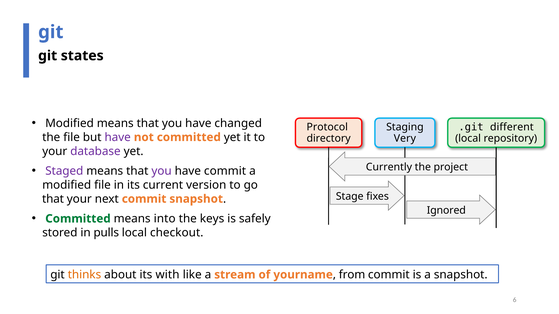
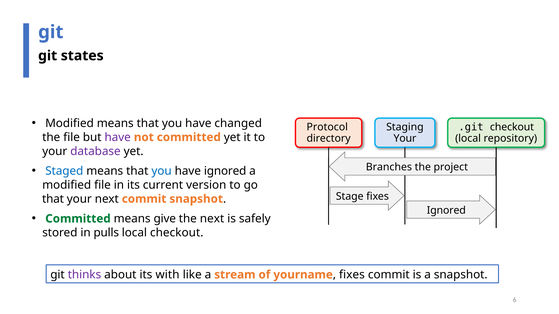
.git different: different -> checkout (512, 127)
Very: Very -> Your (405, 138)
Currently: Currently -> Branches (389, 167)
Staged colour: purple -> blue (64, 171)
you colour: purple -> blue (162, 171)
have commit: commit -> ignored (225, 171)
into: into -> give (165, 219)
the keys: keys -> next (212, 219)
thinks colour: orange -> purple (84, 275)
from: from -> fixes (352, 275)
